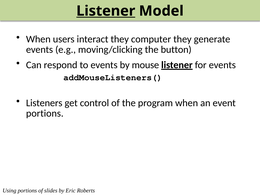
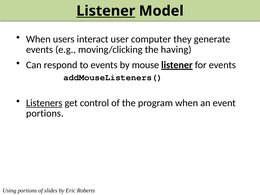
interact they: they -> user (120, 39)
button: button -> having (176, 50)
Listeners underline: none -> present (44, 103)
